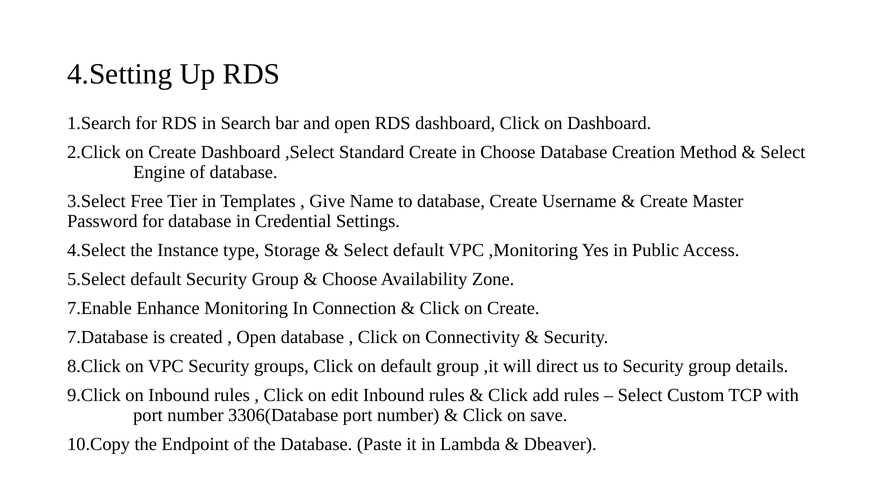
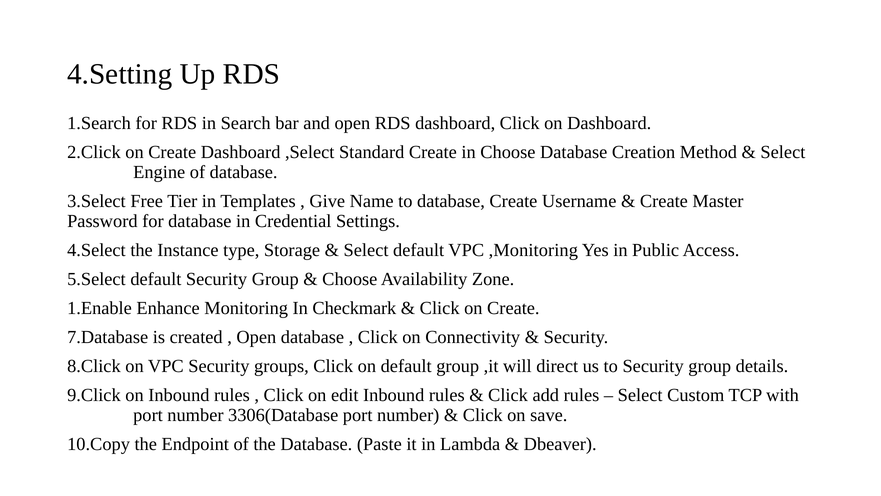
7.Enable: 7.Enable -> 1.Enable (100, 308)
Connection: Connection -> Checkmark (354, 308)
